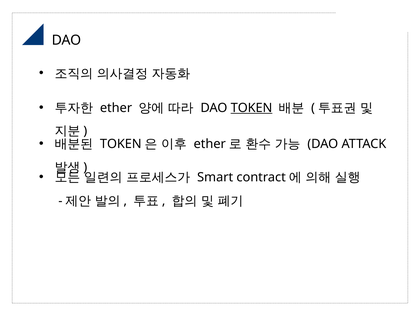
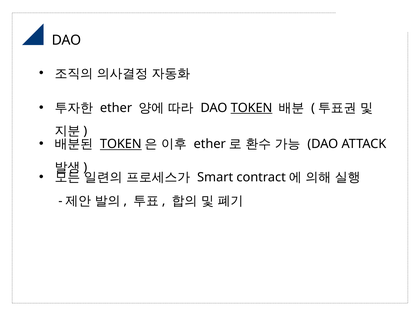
TOKEN underline: none -> present (121, 144)
